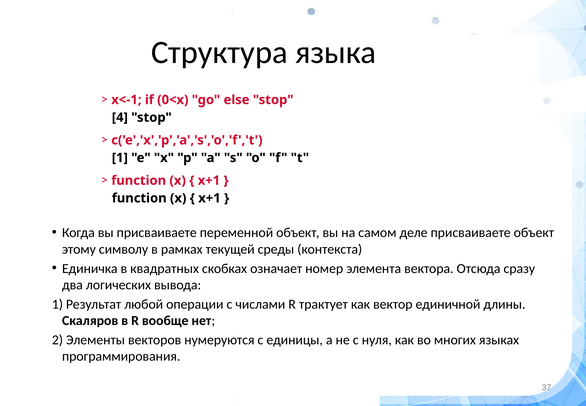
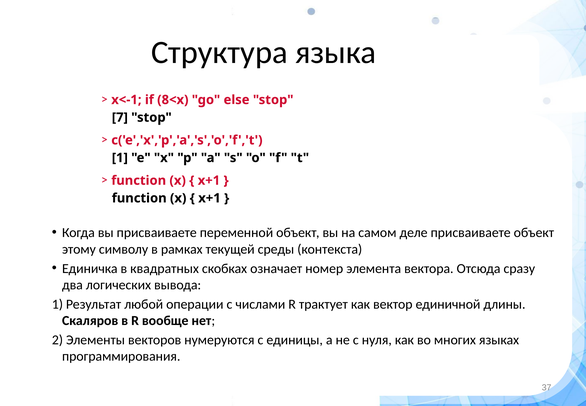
0<x: 0<x -> 8<x (173, 100)
4: 4 -> 7 (120, 118)
